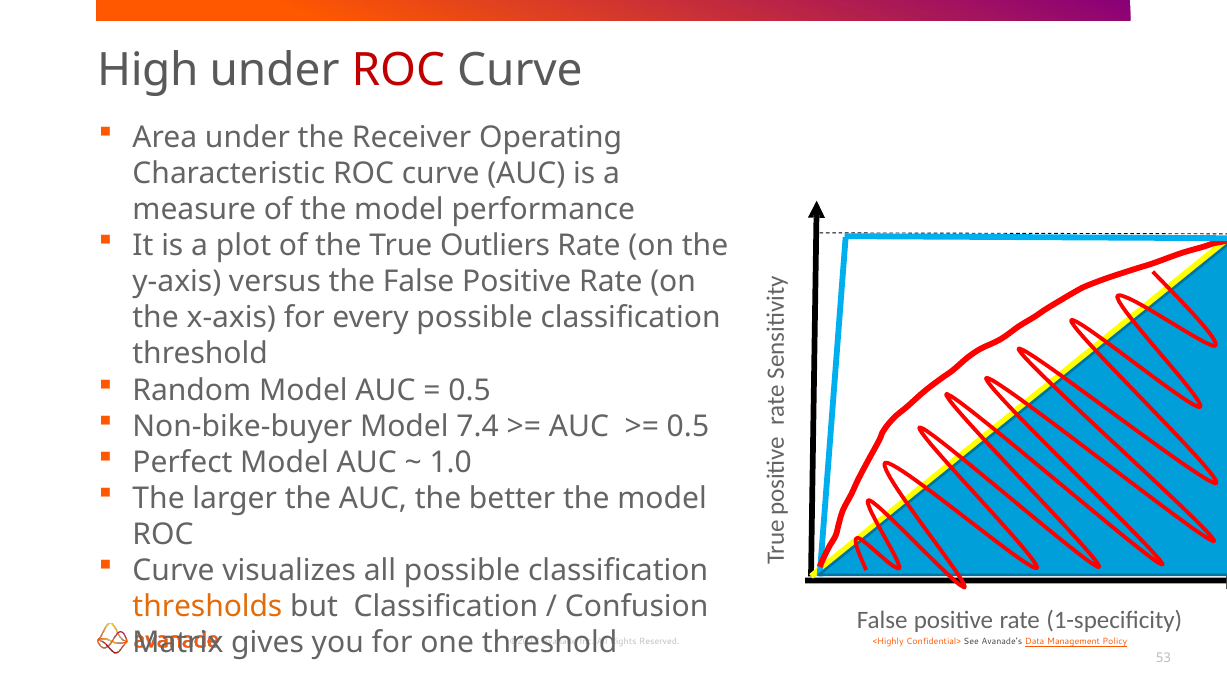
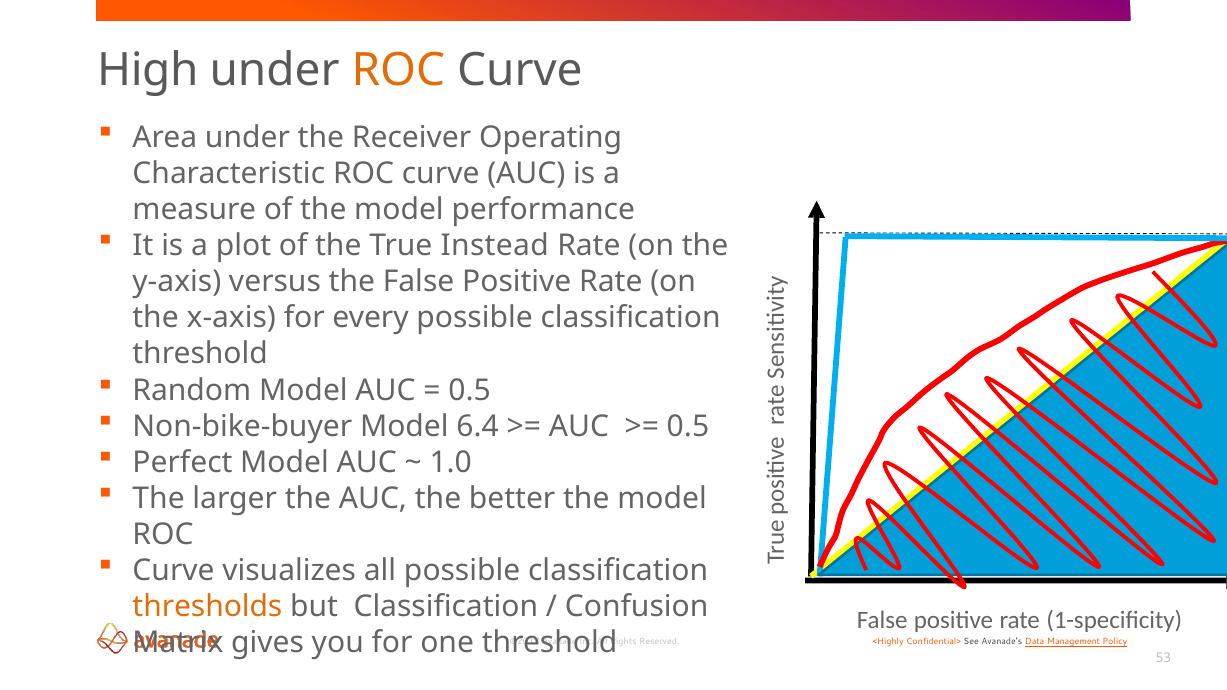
ROC colour: red -> orange (398, 70)
Outliers: Outliers -> Instead (495, 246)
7.4: 7.4 -> 6.4 (478, 426)
